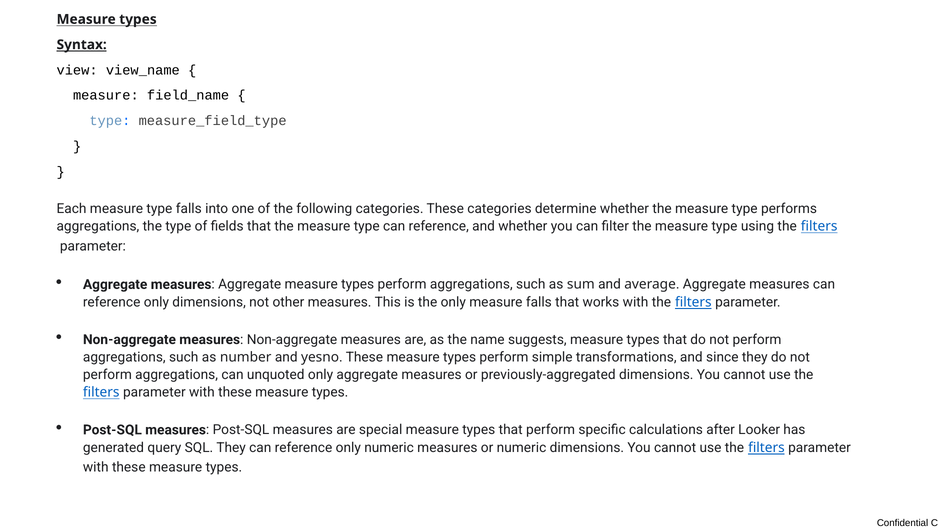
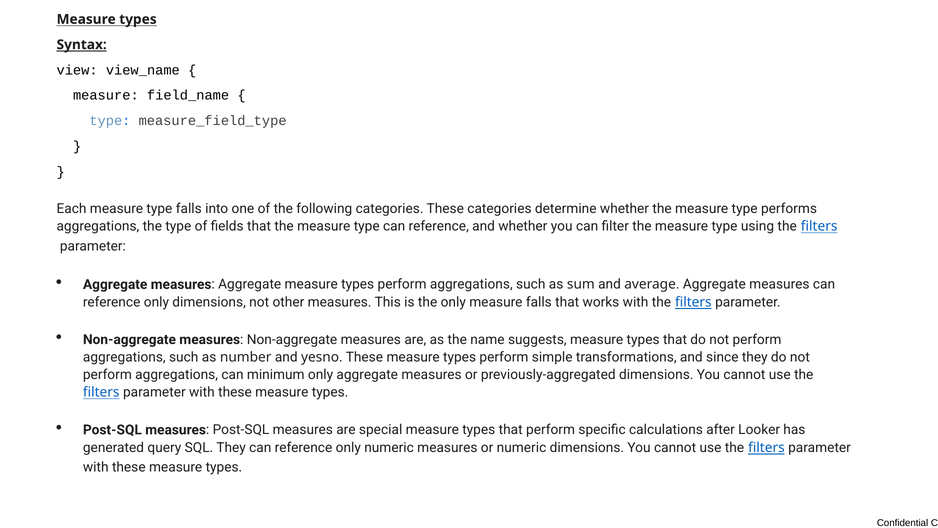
unquoted: unquoted -> minimum (276, 374)
